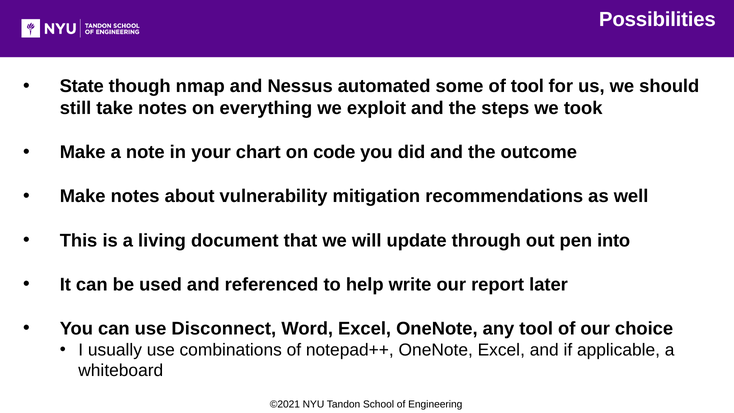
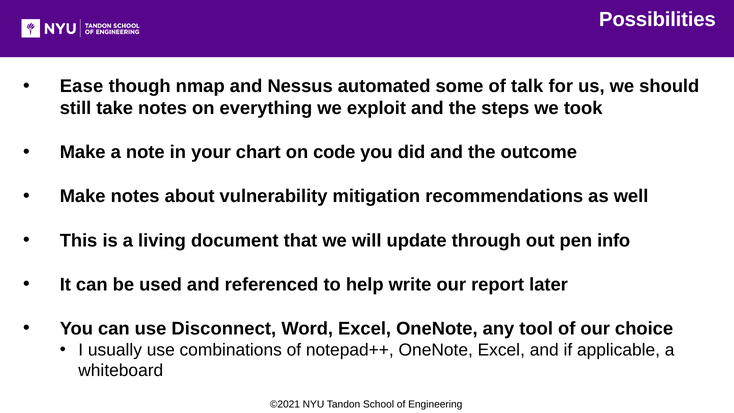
State: State -> Ease (82, 86)
of tool: tool -> talk (527, 86)
into: into -> info (614, 240)
